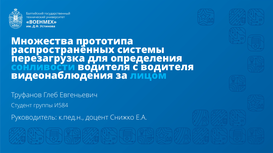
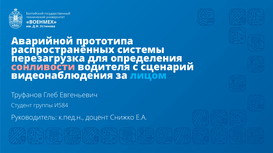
Множества: Множества -> Аварийной (42, 41)
сонливости colour: light blue -> pink (43, 67)
с водителя: водителя -> сценарий (167, 67)
